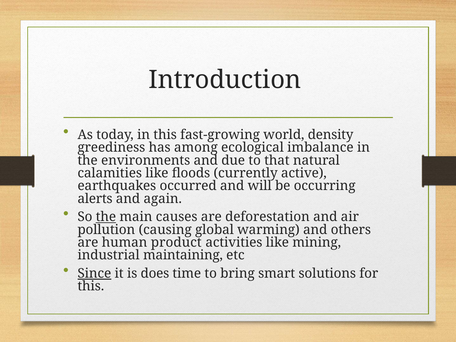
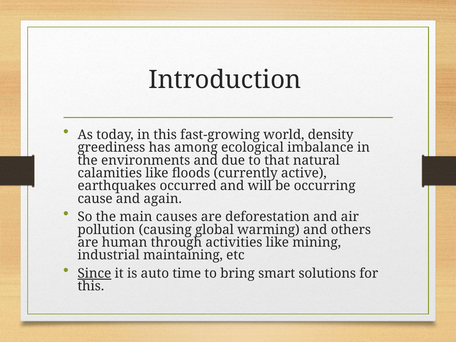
alerts: alerts -> cause (95, 199)
the underline: present -> none (106, 217)
product: product -> through (176, 242)
does: does -> auto (155, 273)
